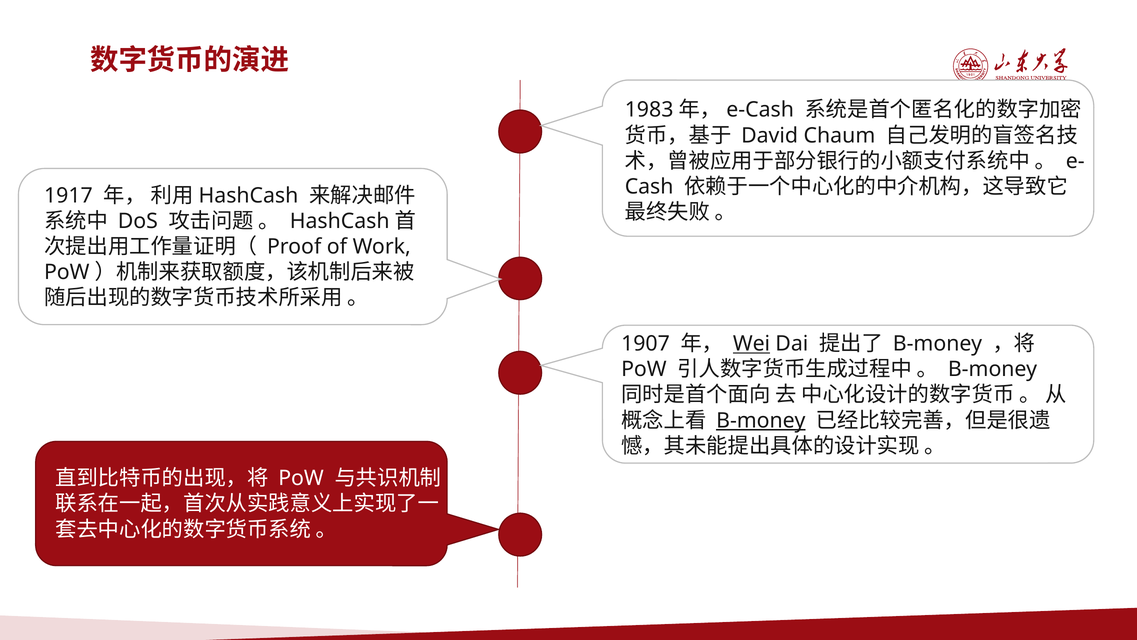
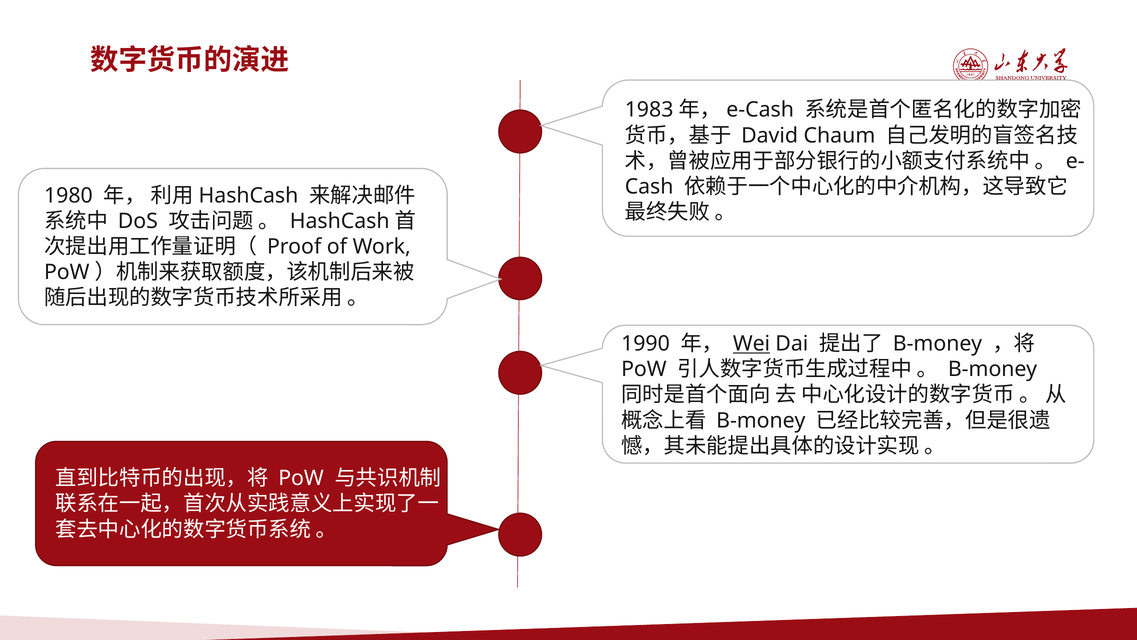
1917: 1917 -> 1980 (68, 195)
1907: 1907 -> 1990 (646, 343)
B-money underline: present -> none (761, 420)
